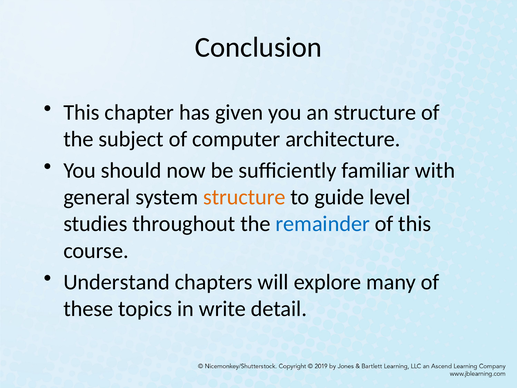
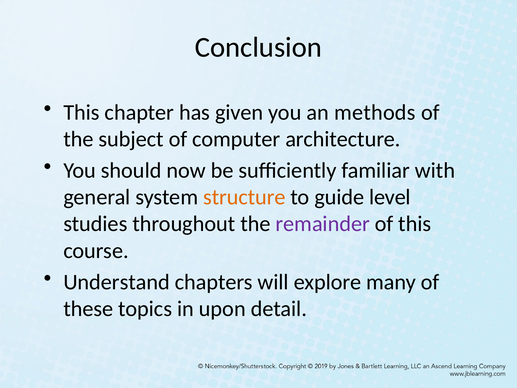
an structure: structure -> methods (375, 112)
remainder colour: blue -> purple (323, 224)
write: write -> upon (222, 309)
